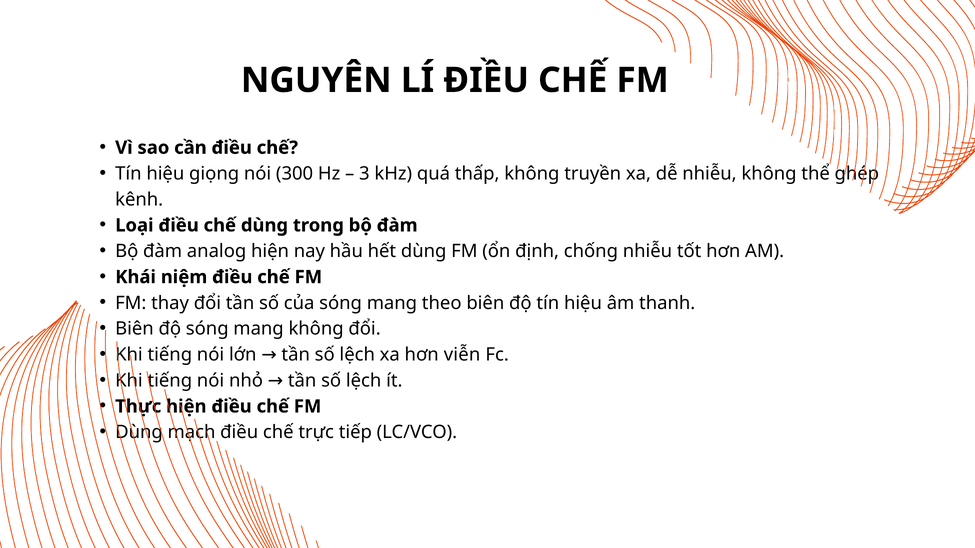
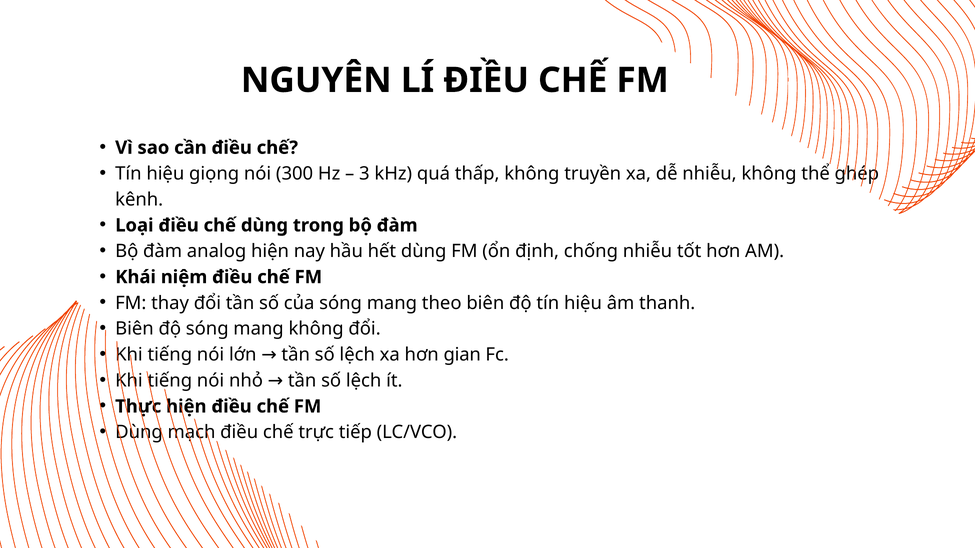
viễn: viễn -> gian (462, 355)
